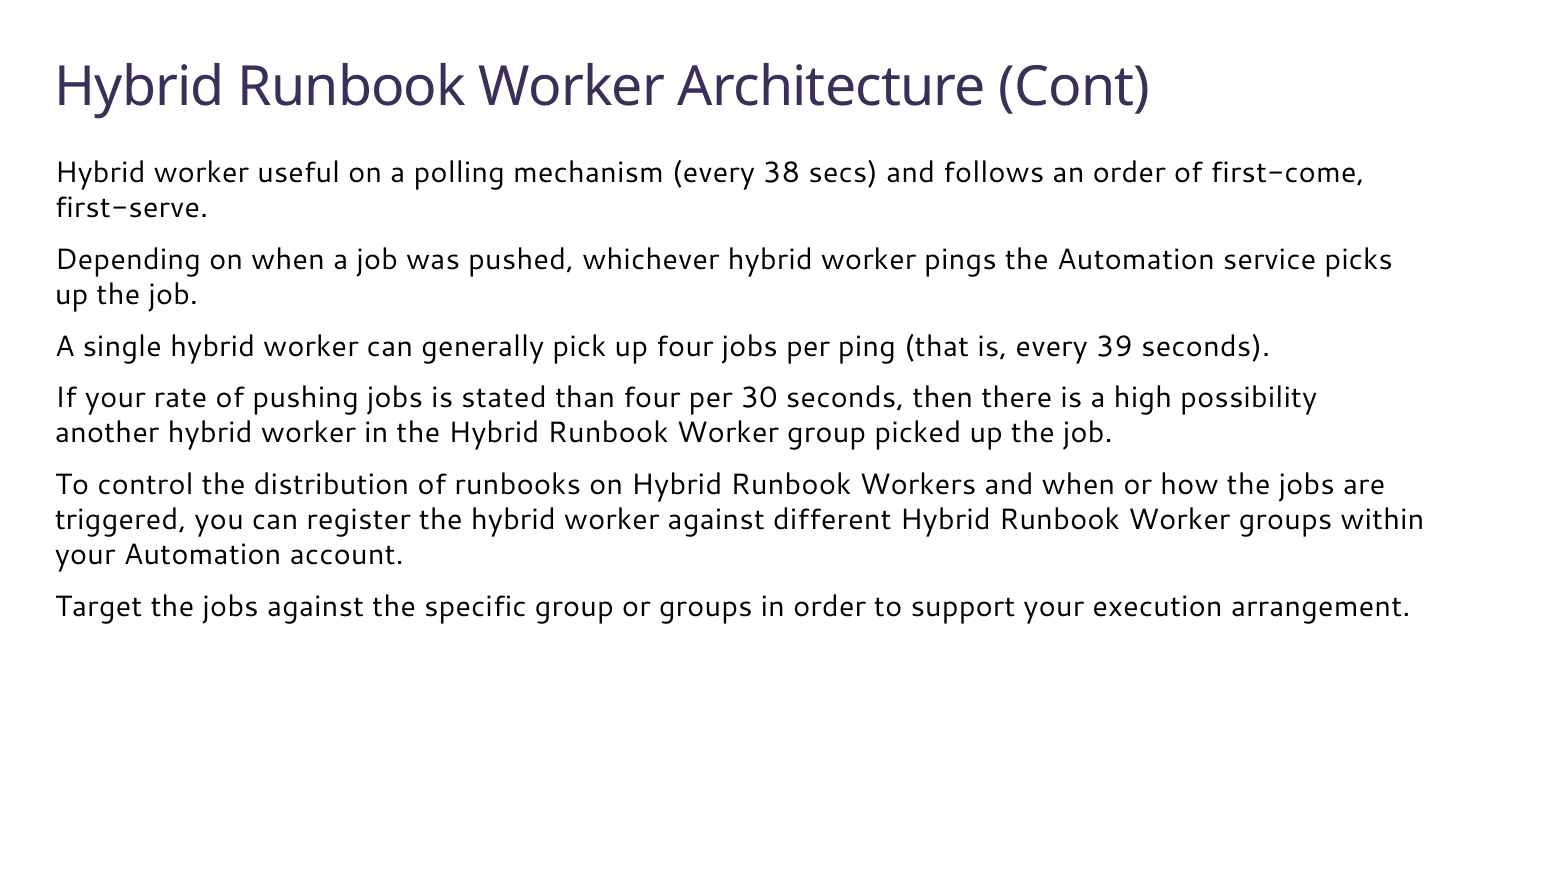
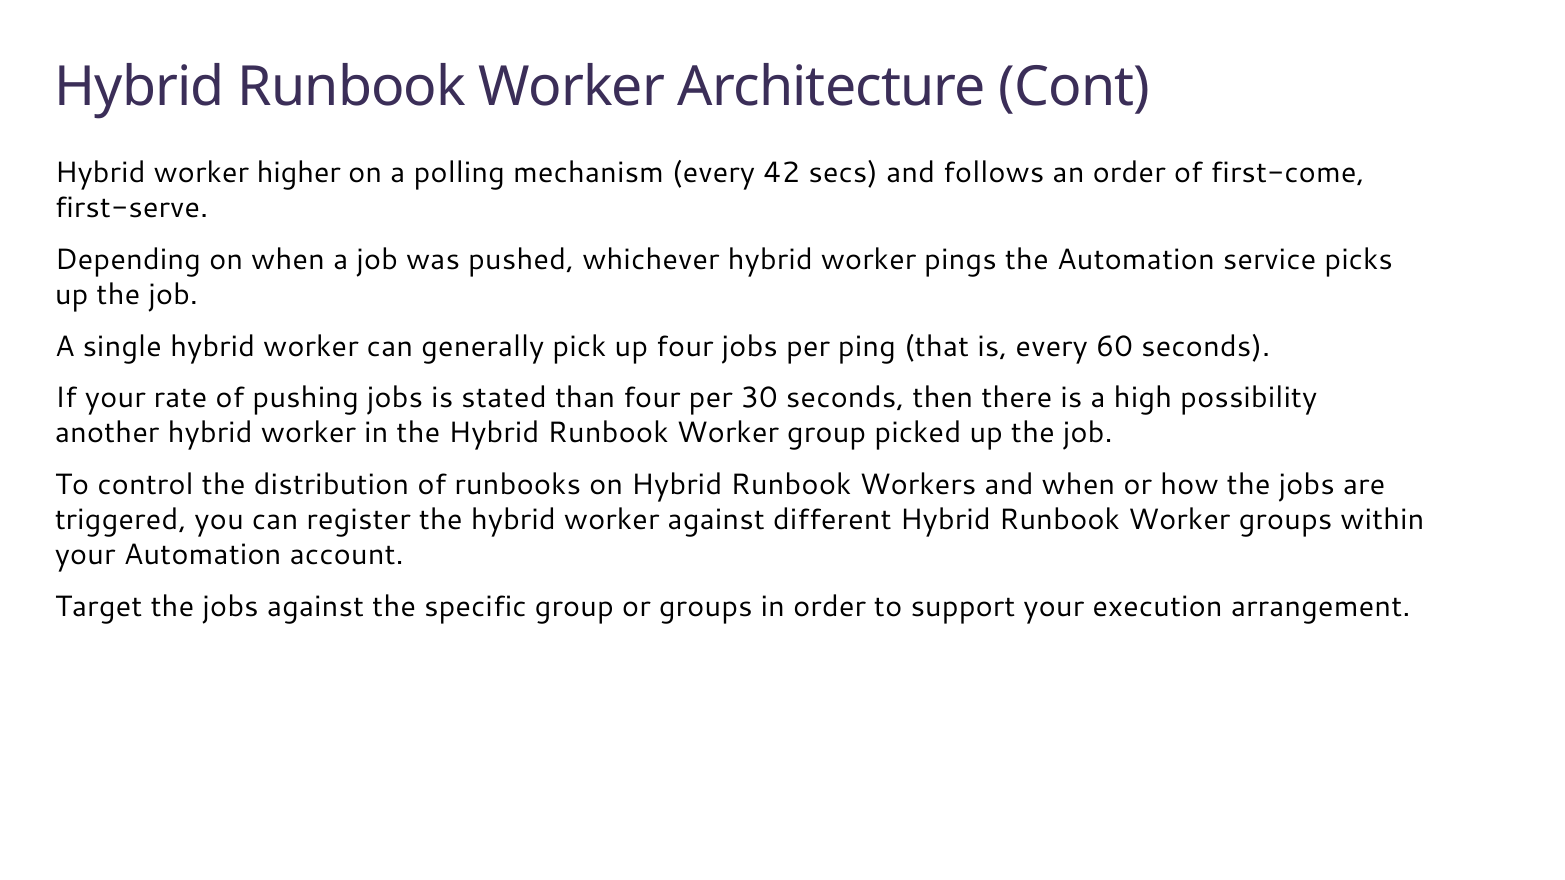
useful: useful -> higher (299, 173)
38: 38 -> 42 (782, 173)
39: 39 -> 60 (1114, 347)
